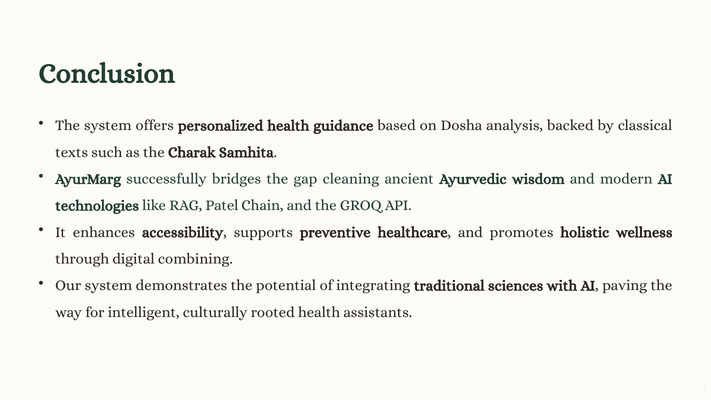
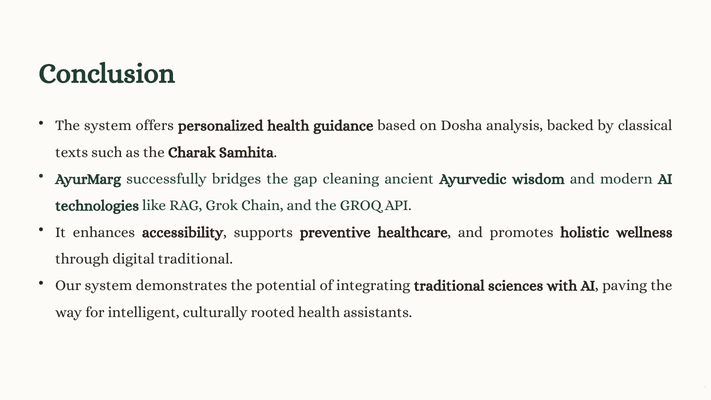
Patel: Patel -> Grok (222, 206)
digital combining: combining -> traditional (195, 259)
